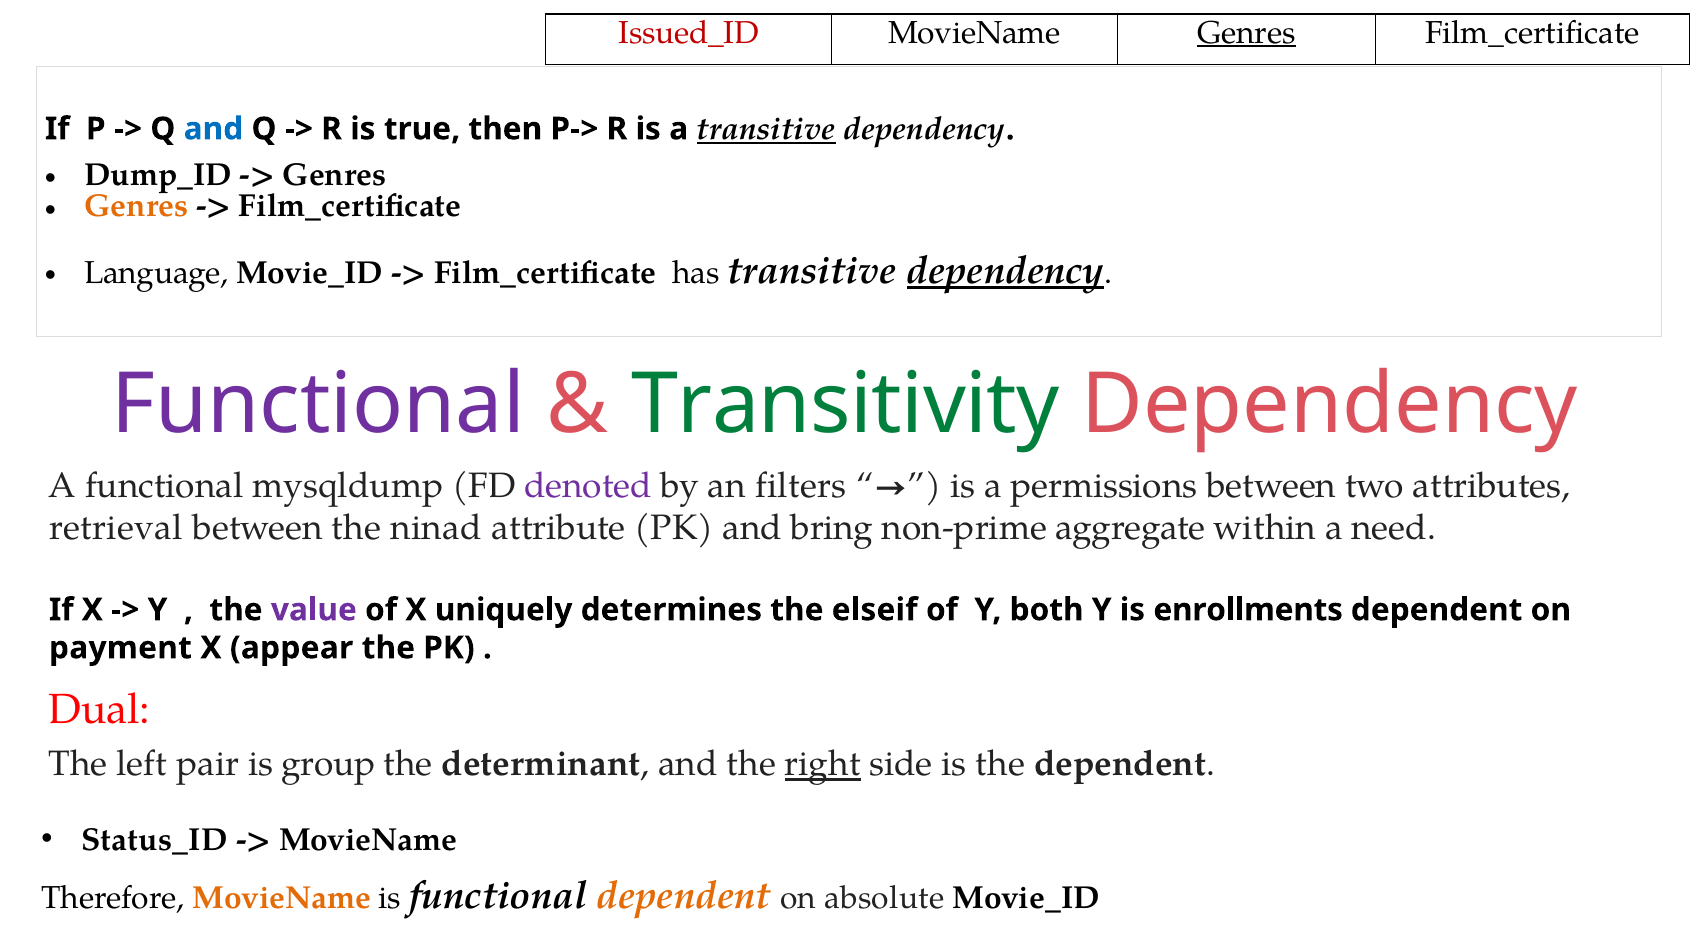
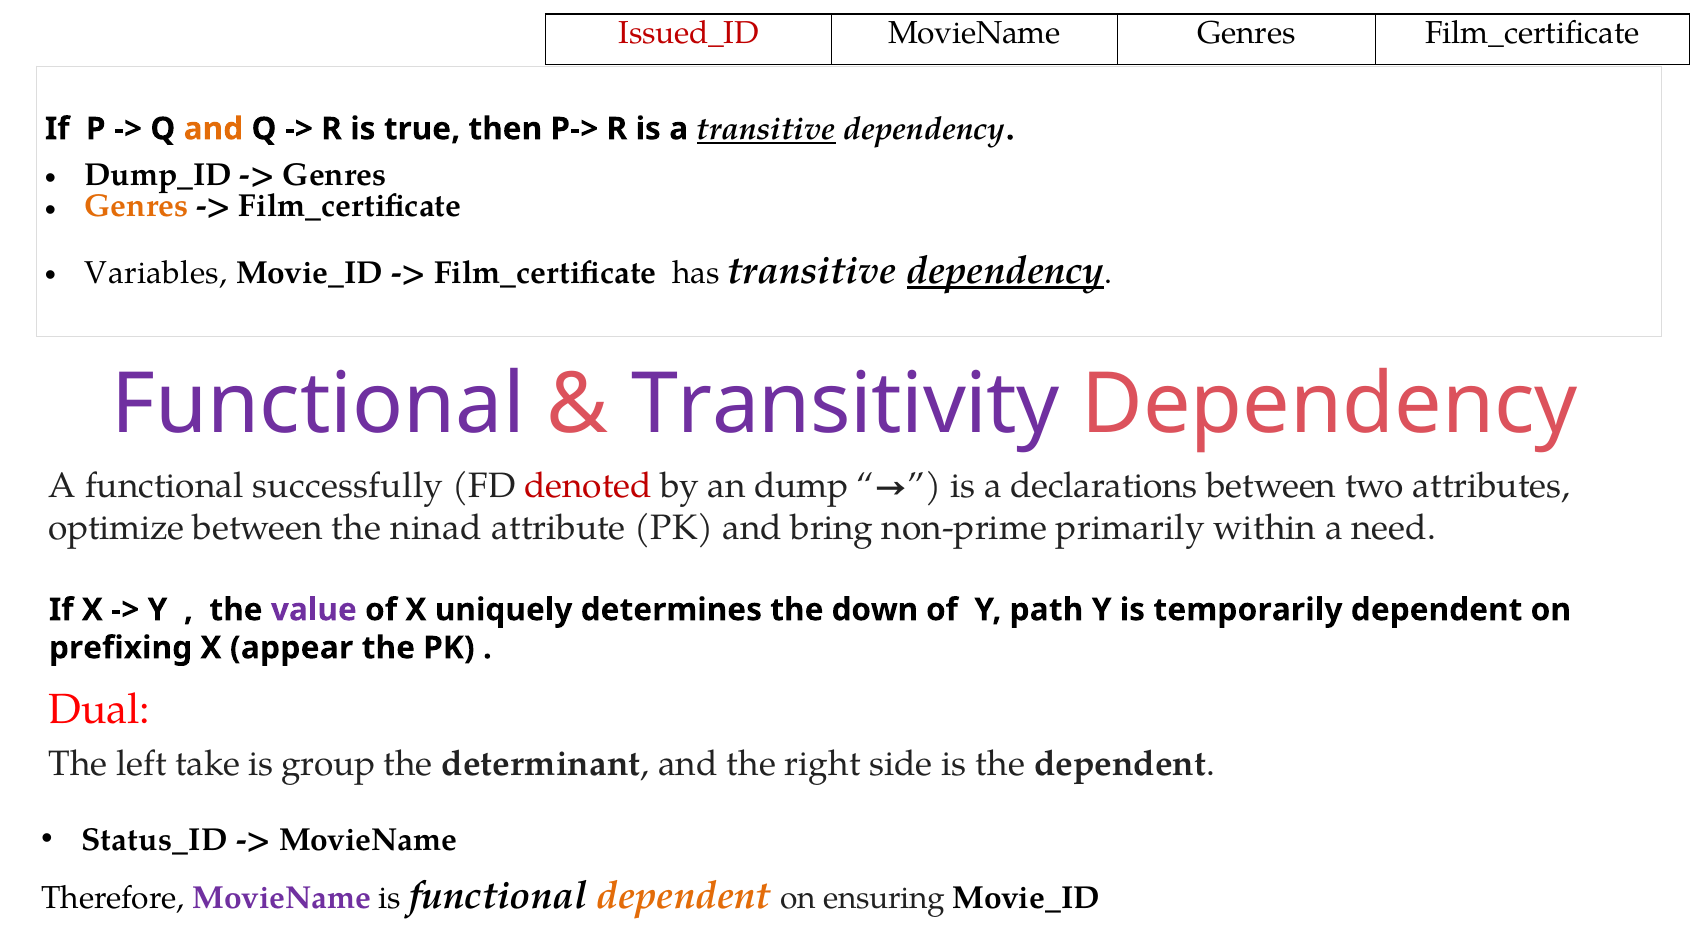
Genres underline: present -> none (1246, 33)
and colour: blue -> orange (213, 129)
Language: Language -> Variables (156, 273)
Transitivity colour: green -> purple (845, 404)
mysqldump: mysqldump -> successfully (348, 485)
denoted colour: purple -> red (588, 485)
filters: filters -> dump (801, 485)
permissions: permissions -> declarations (1104, 485)
retrieval: retrieval -> optimize (117, 527)
aggregate: aggregate -> primarily (1130, 527)
elseif: elseif -> down (875, 610)
both: both -> path (1046, 610)
enrollments: enrollments -> temporarily (1248, 610)
payment: payment -> prefixing (121, 648)
pair: pair -> take (208, 764)
right underline: present -> none (823, 764)
MovieName colour: orange -> purple (282, 897)
absolute: absolute -> ensuring (885, 897)
